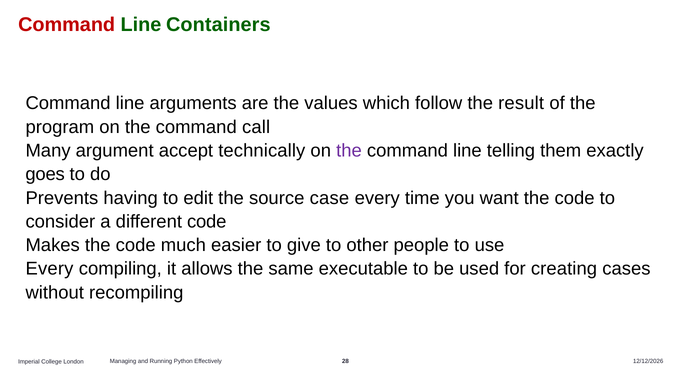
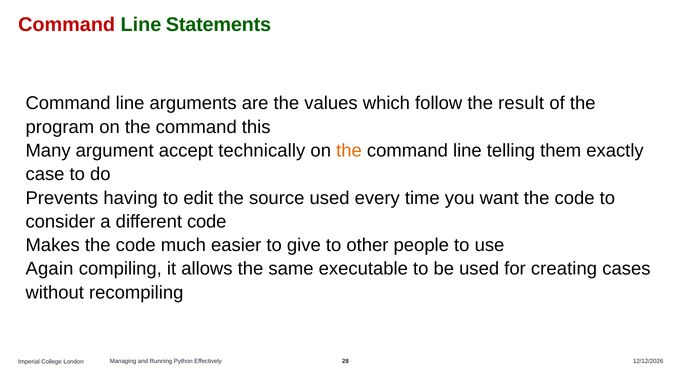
Containers: Containers -> Statements (218, 25)
call: call -> this (256, 127)
the colour: purple -> orange (349, 151)
goes: goes -> case (45, 174)
source case: case -> used (330, 198)
Every: Every -> Again (50, 269)
